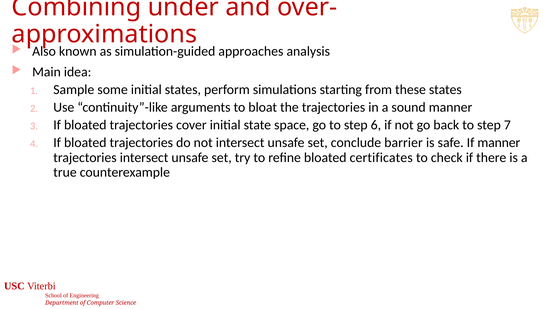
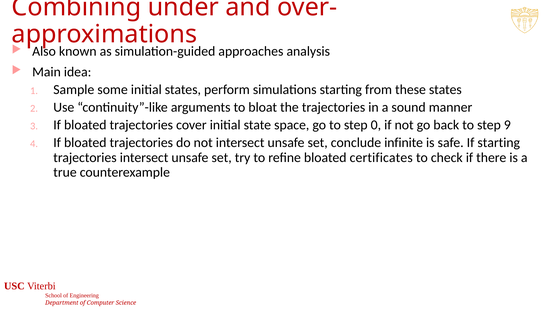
6: 6 -> 0 (376, 125)
7: 7 -> 9 (507, 125)
barrier: barrier -> infinite (404, 143)
If manner: manner -> starting (499, 143)
